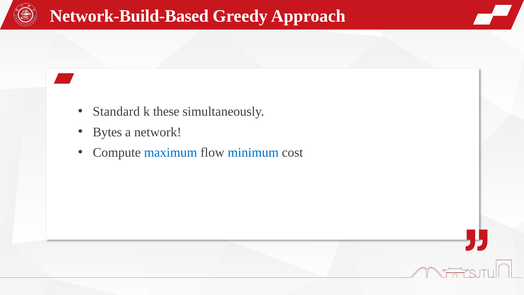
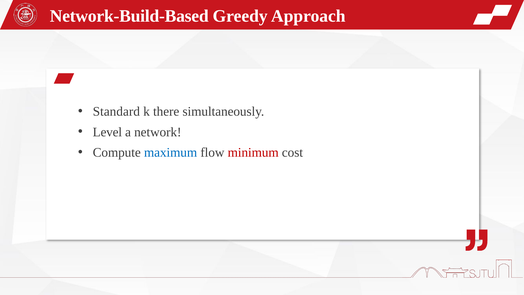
these: these -> there (166, 111)
Bytes: Bytes -> Level (107, 132)
minimum colour: blue -> red (253, 152)
